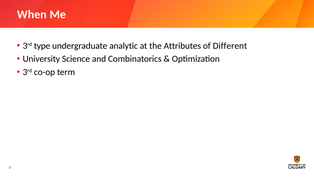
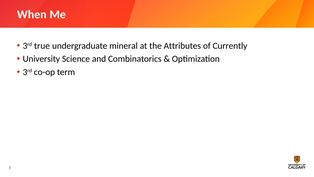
type: type -> true (42, 46)
analytic: analytic -> mineral (124, 46)
Different: Different -> Currently (230, 46)
